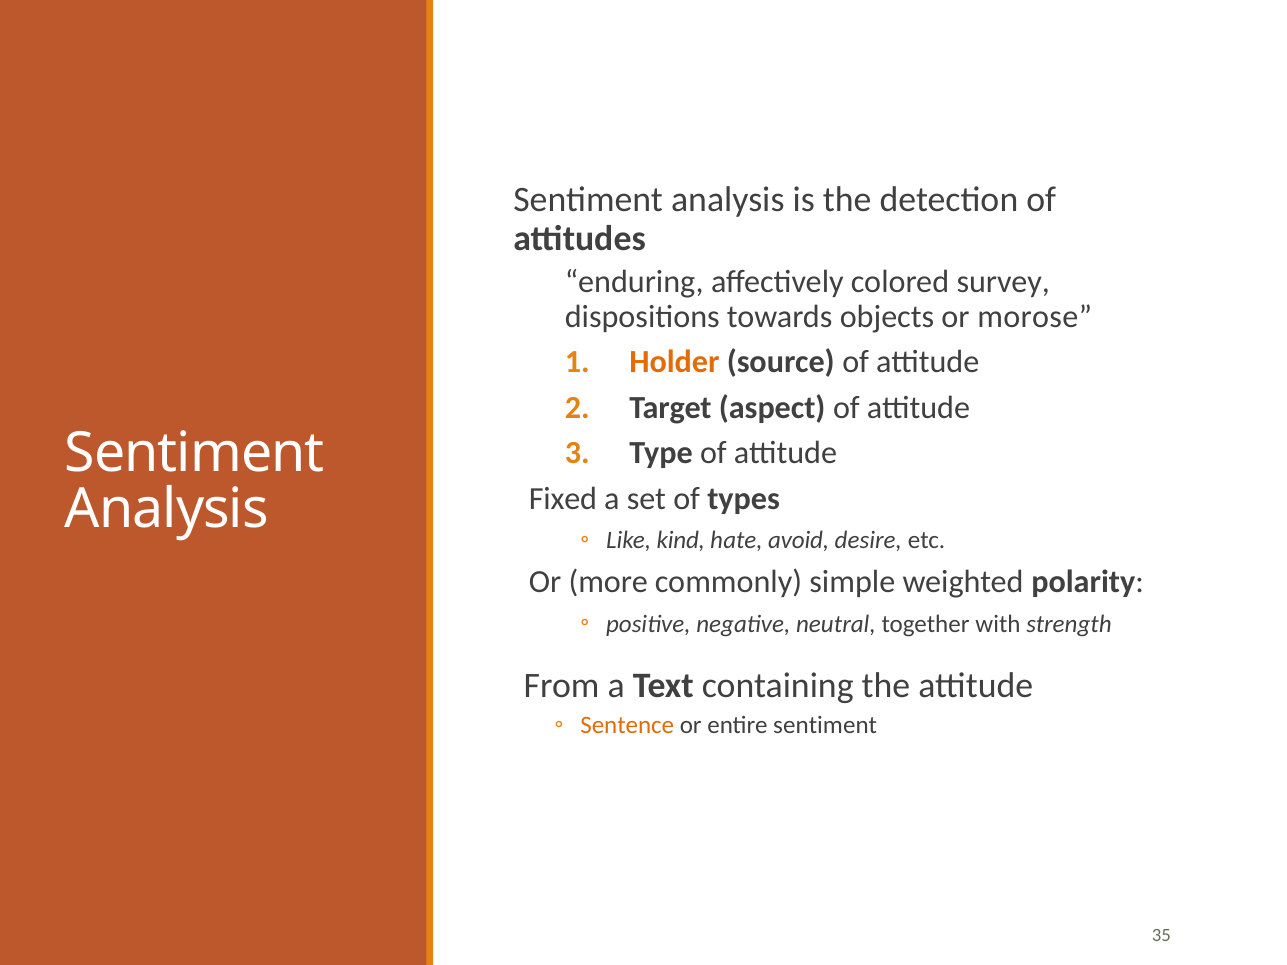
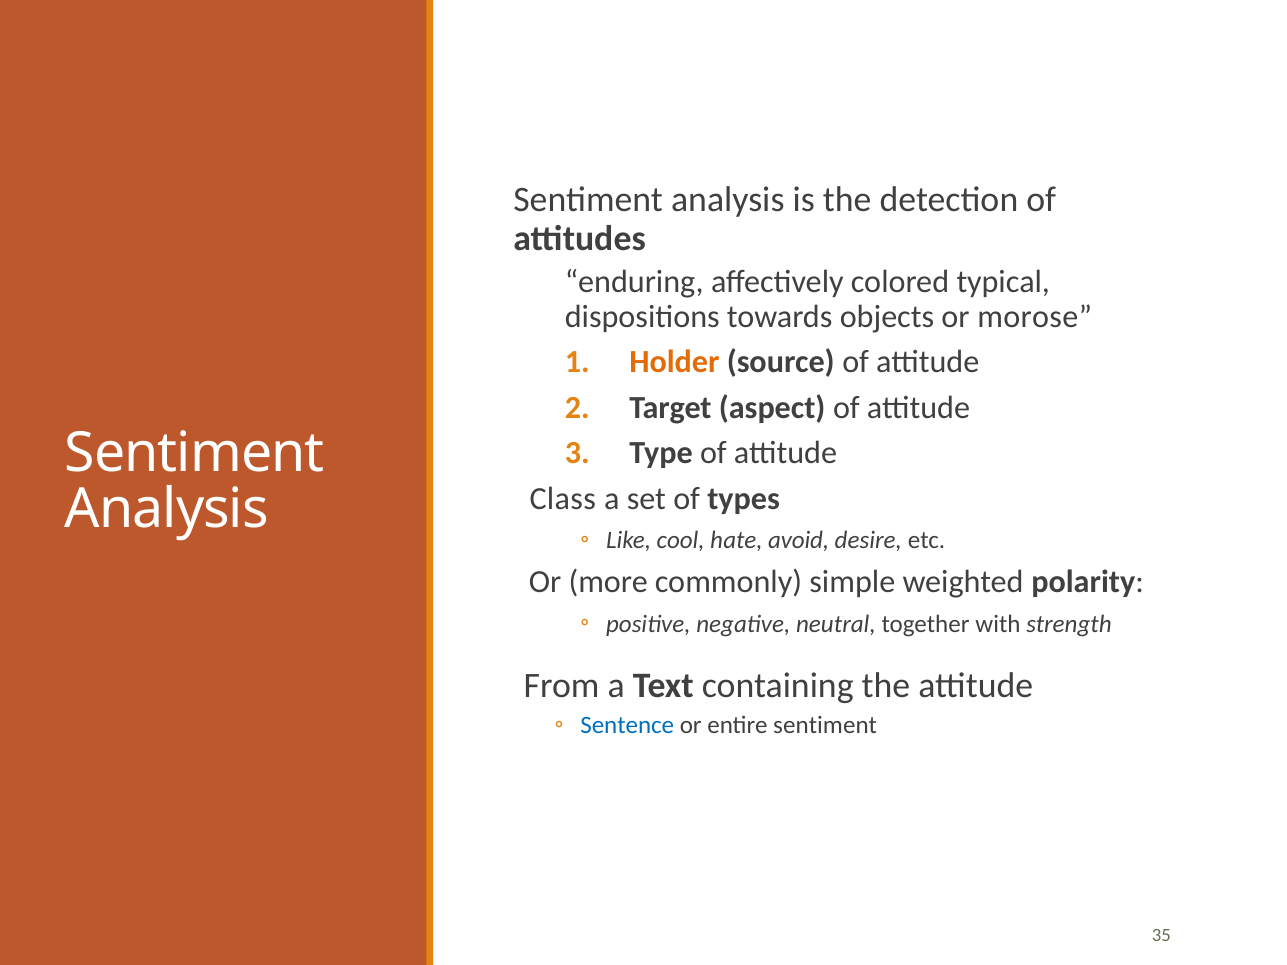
survey: survey -> typical (1003, 282)
Fixed: Fixed -> Class (563, 499)
kind: kind -> cool (681, 541)
Sentence colour: orange -> blue (627, 726)
